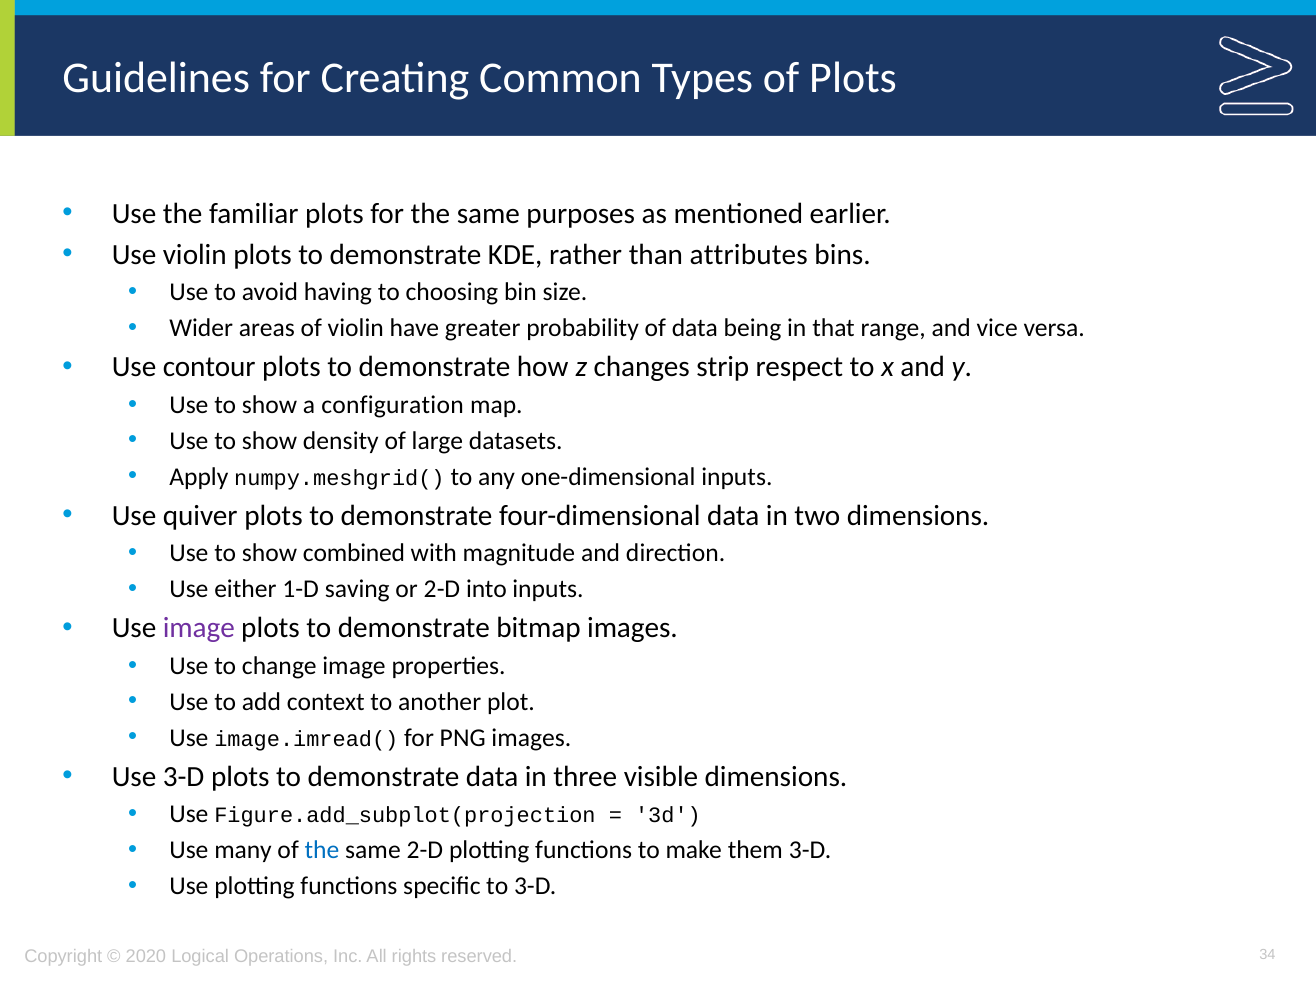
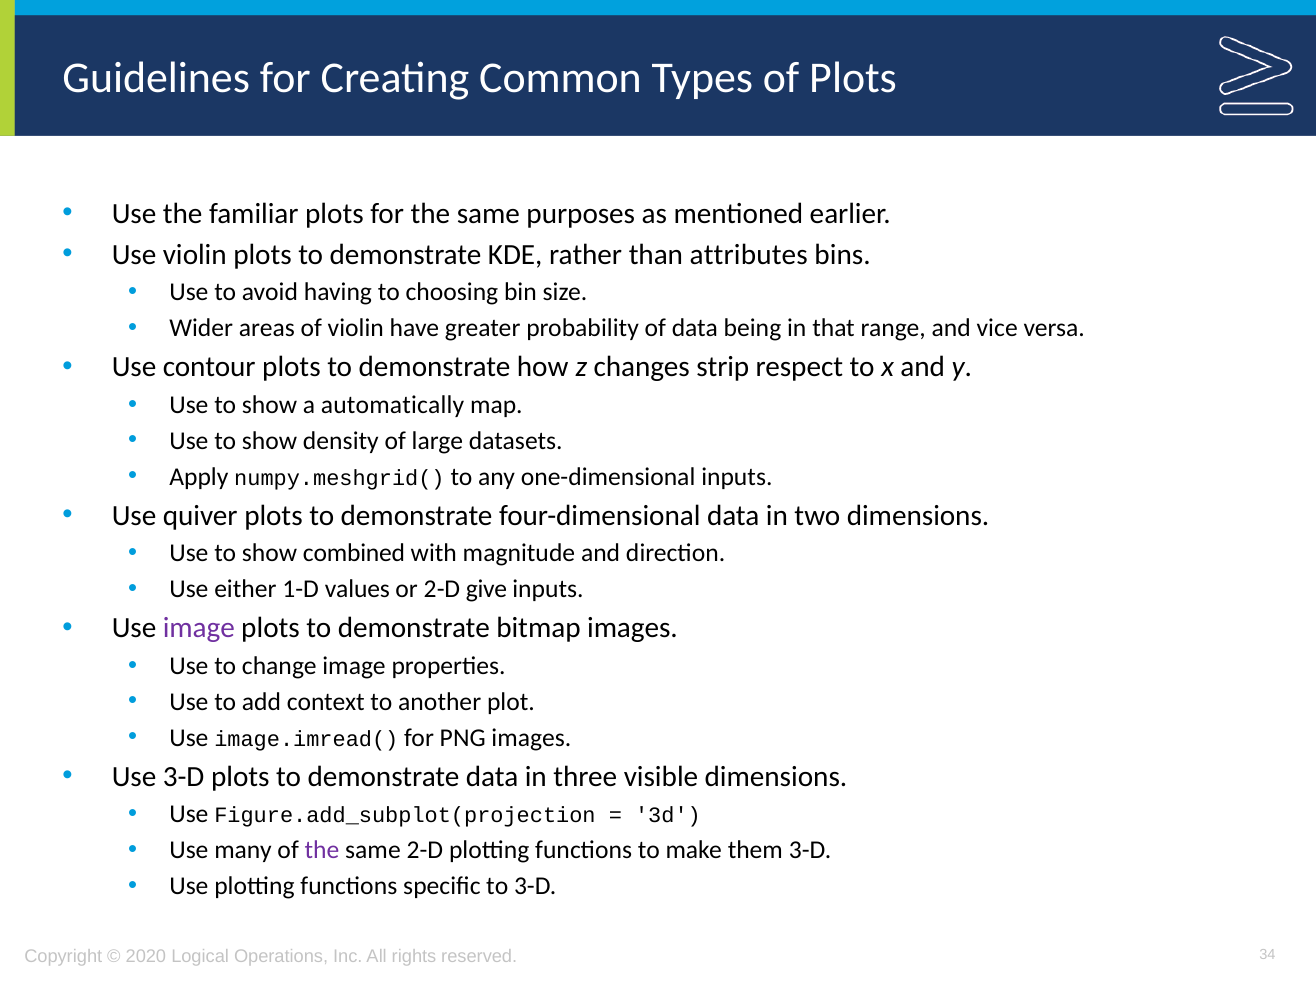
configuration: configuration -> automatically (393, 405)
saving: saving -> values (357, 589)
into: into -> give (486, 589)
the colour: blue -> purple (322, 850)
